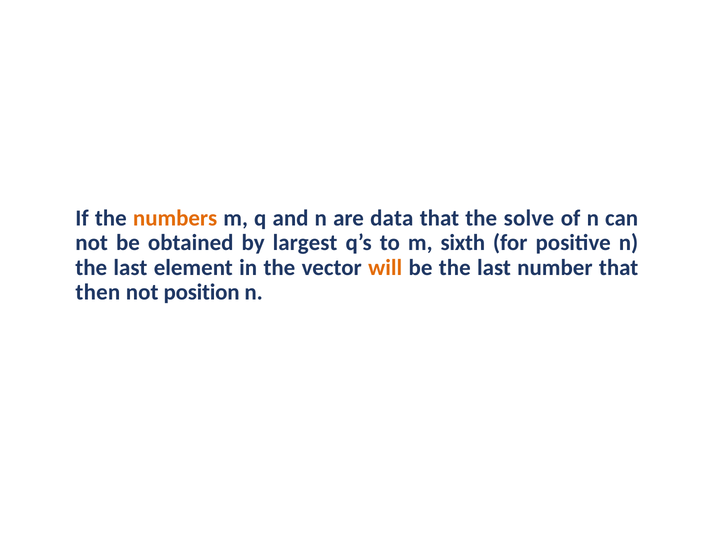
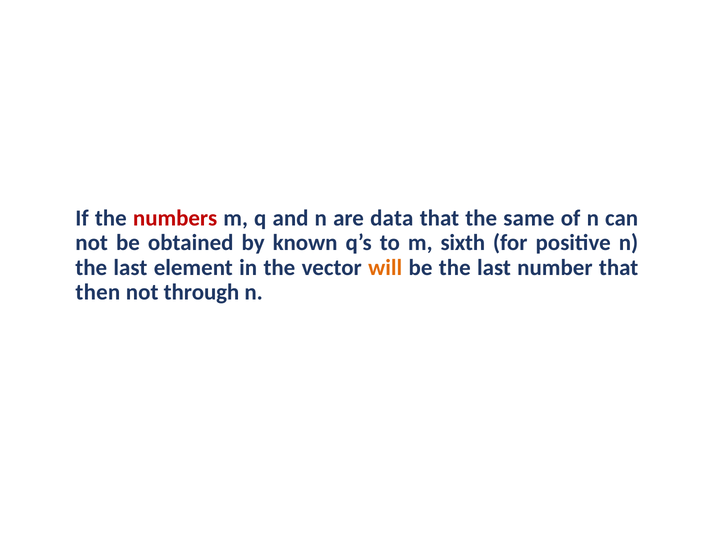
numbers colour: orange -> red (175, 218)
solve: solve -> same (529, 218)
largest: largest -> known (305, 243)
position: position -> through (202, 293)
